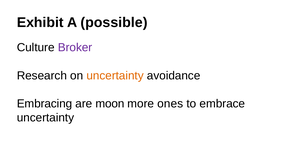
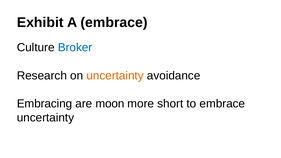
A possible: possible -> embrace (114, 22)
Broker colour: purple -> blue (75, 48)
ones: ones -> short (170, 104)
